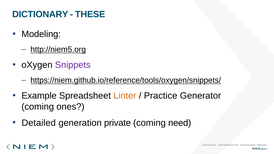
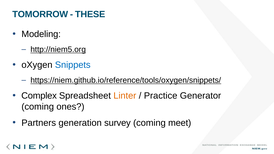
DICTIONARY: DICTIONARY -> TOMORROW (40, 14)
Snippets colour: purple -> blue (73, 65)
Example: Example -> Complex (39, 96)
Detailed: Detailed -> Partners (39, 123)
private: private -> survey (117, 123)
need: need -> meet (180, 123)
